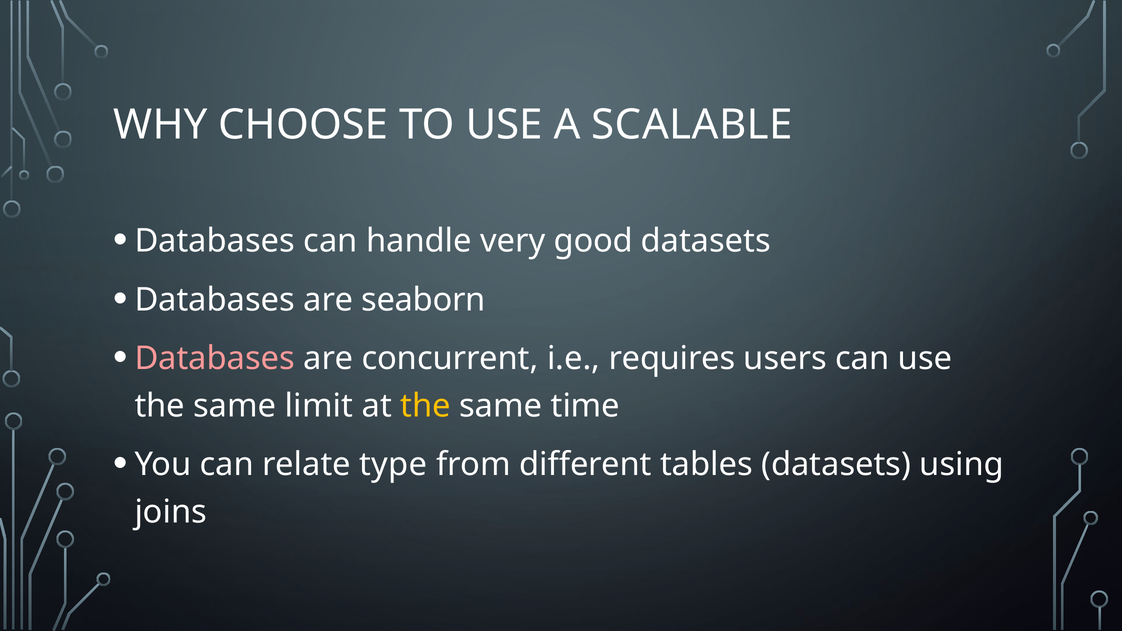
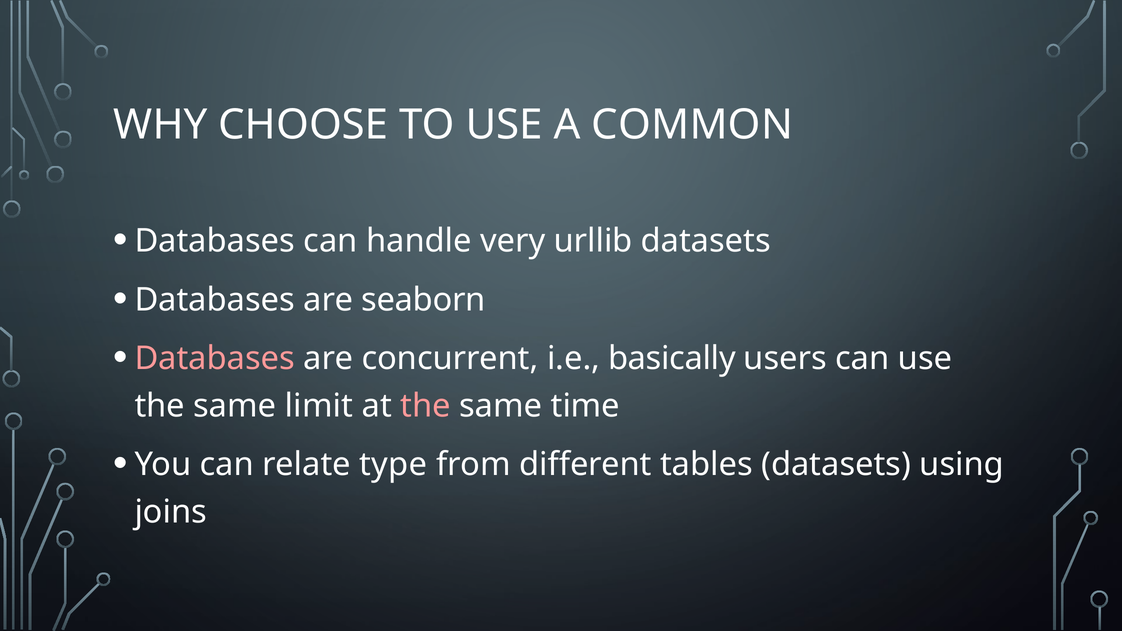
SCALABLE: SCALABLE -> COMMON (692, 125)
good: good -> urllib (593, 241)
requires: requires -> basically (672, 359)
the colour: yellow -> pink (426, 406)
